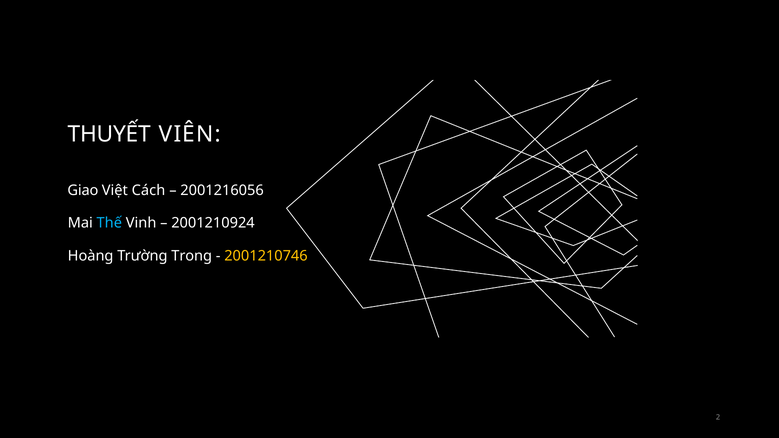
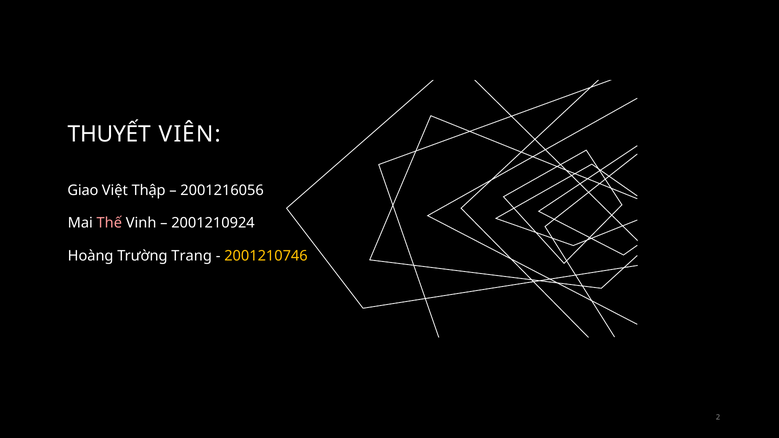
Cách: Cách -> Thập (149, 191)
Thế colour: light blue -> pink (109, 223)
Trong: Trong -> Trang (192, 256)
